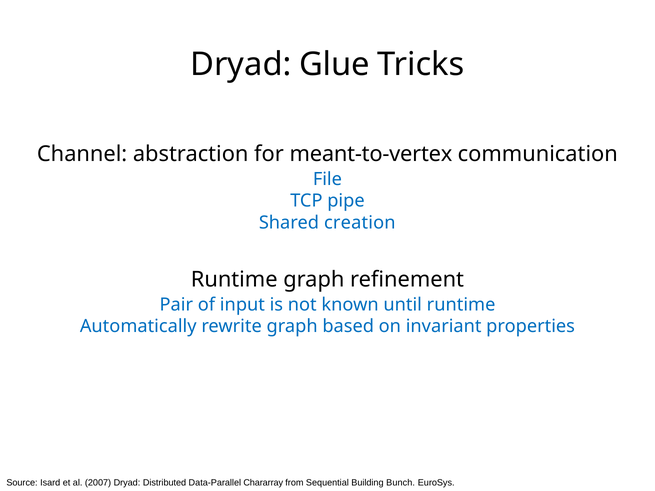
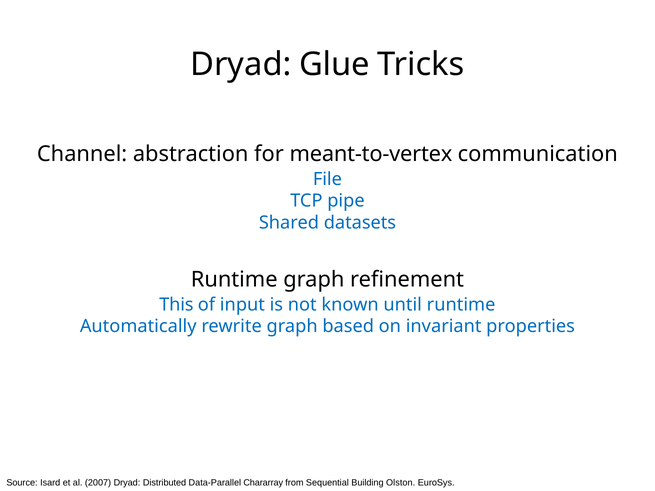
creation: creation -> datasets (360, 223)
Pair: Pair -> This (176, 305)
Bunch: Bunch -> Olston (401, 483)
